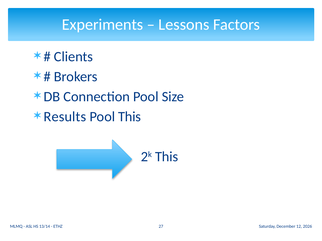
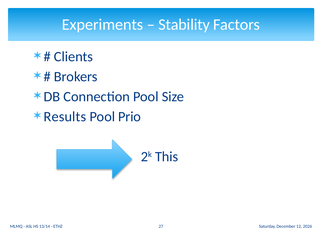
Lessons: Lessons -> Stability (184, 25)
Pool This: This -> Prio (130, 117)
